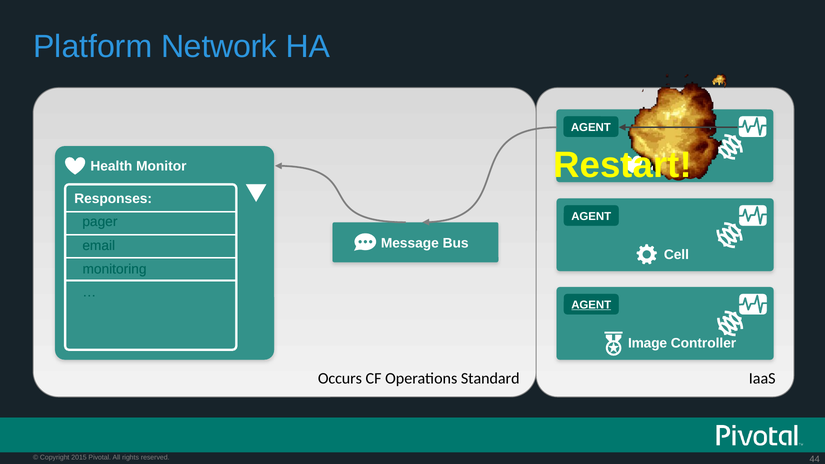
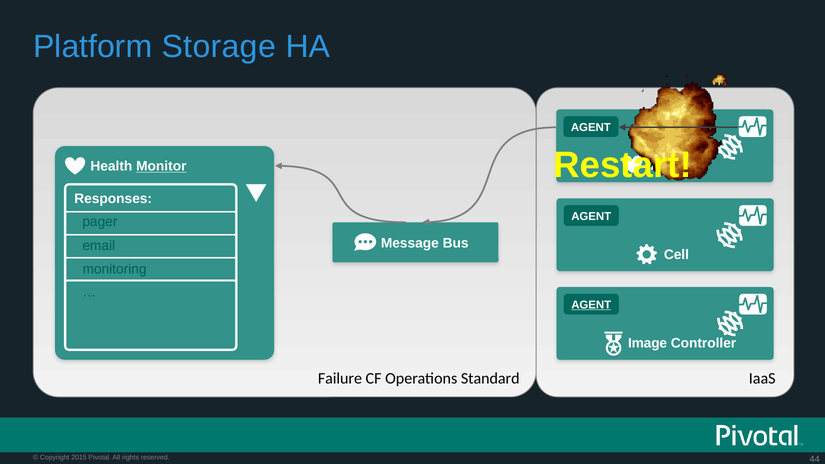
Network: Network -> Storage (219, 47)
Monitor underline: none -> present (161, 166)
Occurs: Occurs -> Failure (340, 379)
